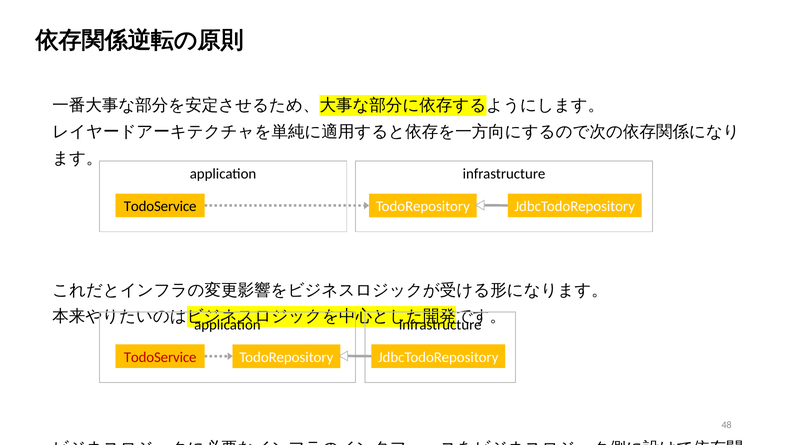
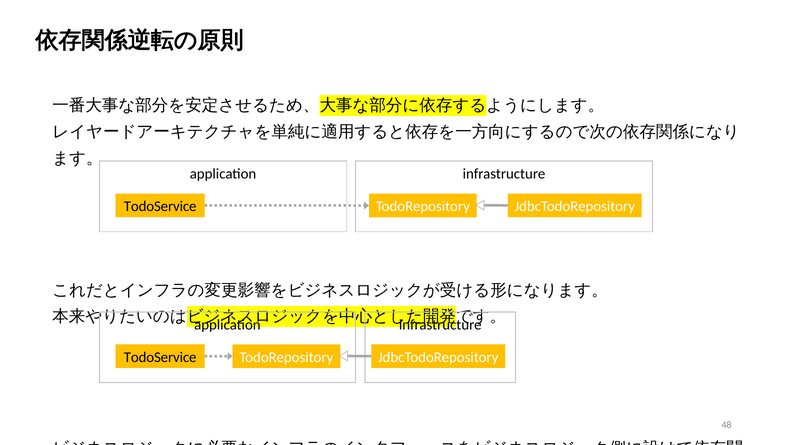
TodoService colour: red -> black (160, 358)
